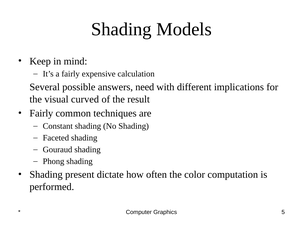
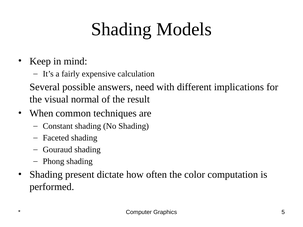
curved: curved -> normal (85, 99)
Fairly: Fairly -> When (41, 113)
